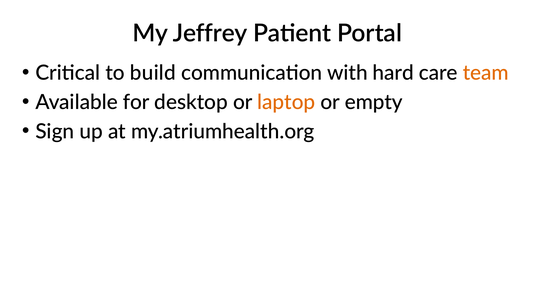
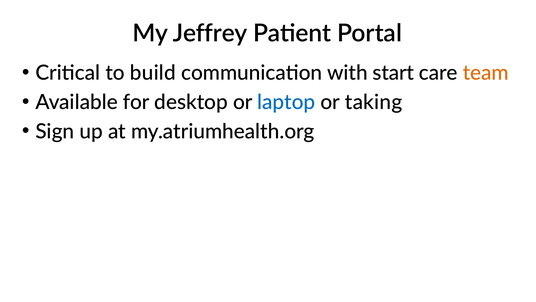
hard: hard -> start (393, 73)
laptop colour: orange -> blue (286, 102)
empty: empty -> taking (374, 102)
